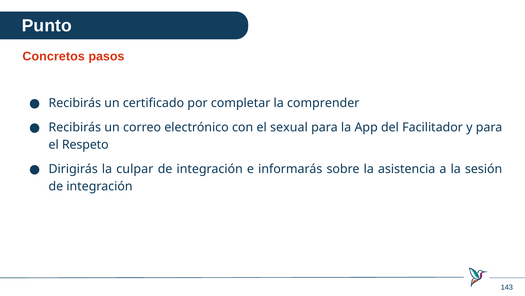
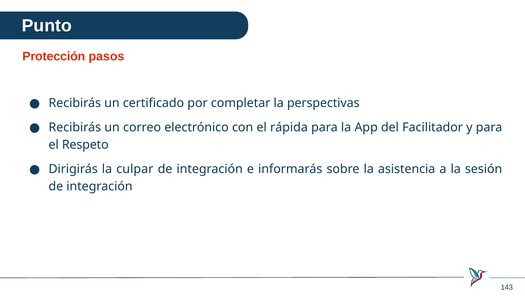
Concretos: Concretos -> Protección (54, 56)
comprender: comprender -> perspectivas (323, 103)
sexual: sexual -> rápida (289, 127)
